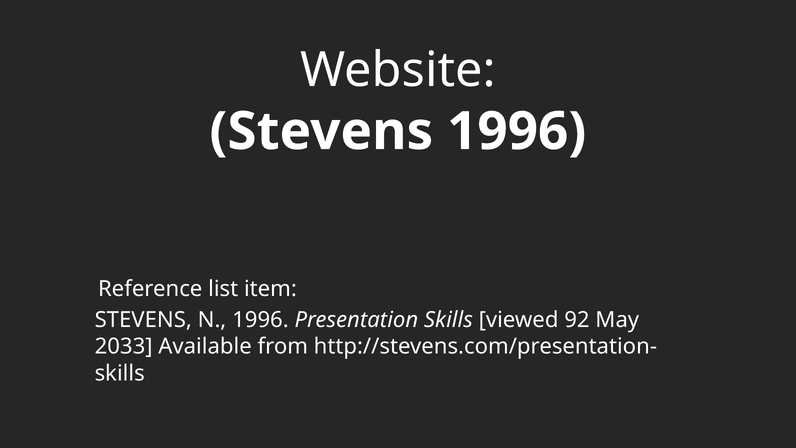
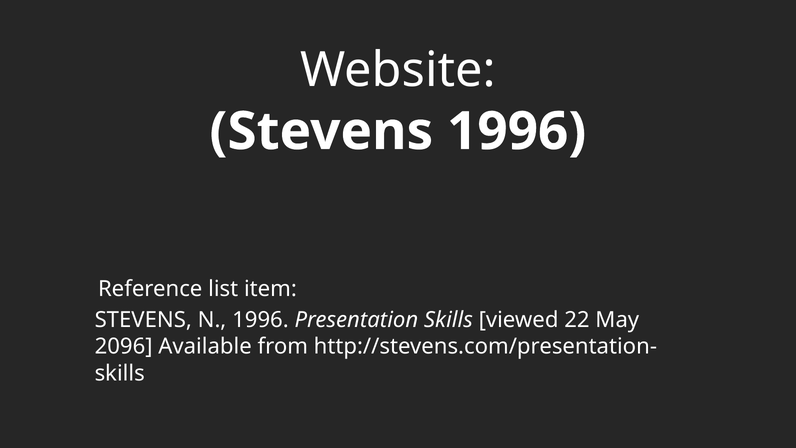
92: 92 -> 22 (577, 320)
2033: 2033 -> 2096 (124, 347)
